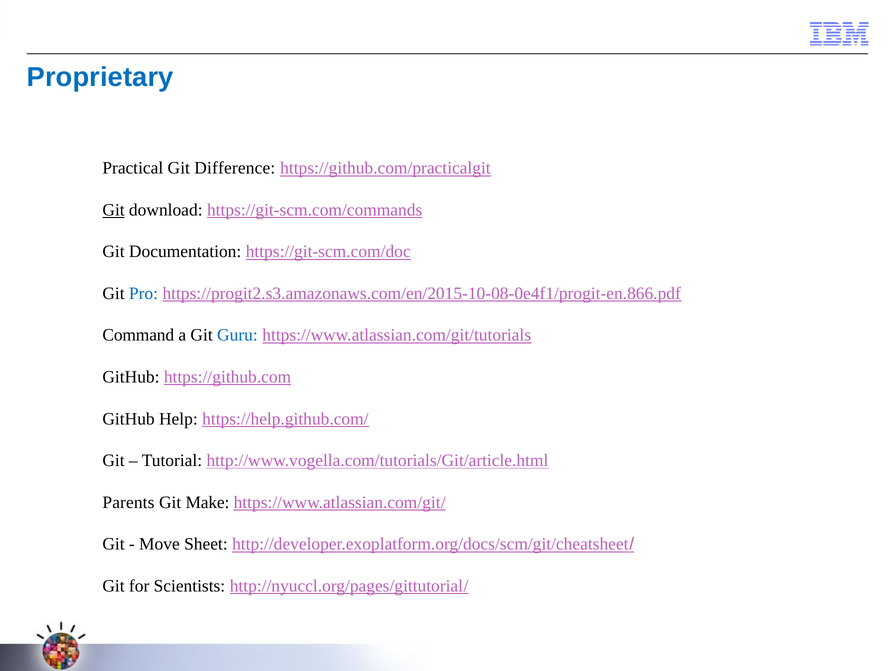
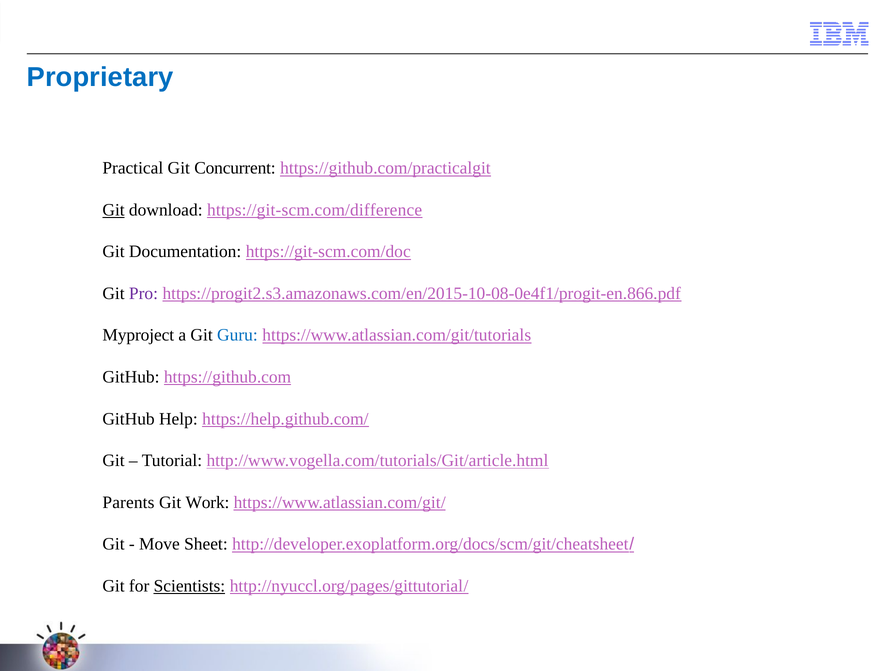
Difference: Difference -> Concurrent (235, 168)
https://git-scm.com/commands: https://git-scm.com/commands -> https://git-scm.com/difference (315, 210)
Pro colour: blue -> purple (144, 294)
Command: Command -> Myproject (138, 335)
Make: Make -> Work (207, 503)
Scientists underline: none -> present (189, 586)
